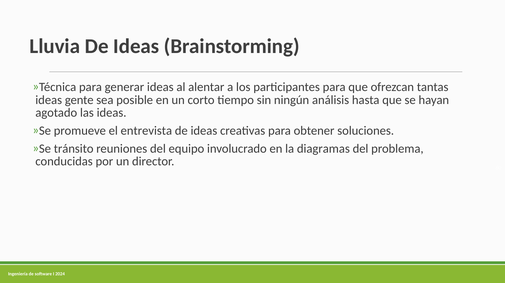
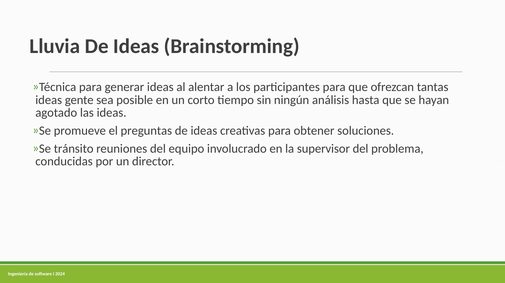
entrevista: entrevista -> preguntas (146, 131)
diagramas: diagramas -> supervisor (323, 149)
